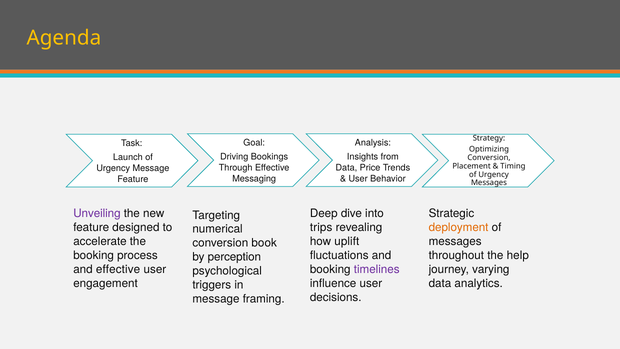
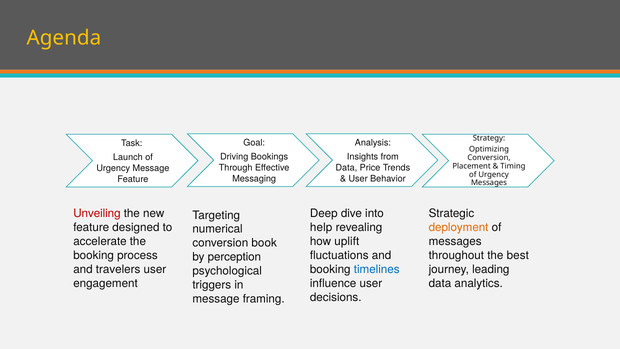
Unveiling colour: purple -> red (97, 214)
trips: trips -> help (321, 227)
help: help -> best (518, 255)
and effective: effective -> travelers (118, 269)
timelines colour: purple -> blue (377, 269)
varying: varying -> leading (491, 269)
